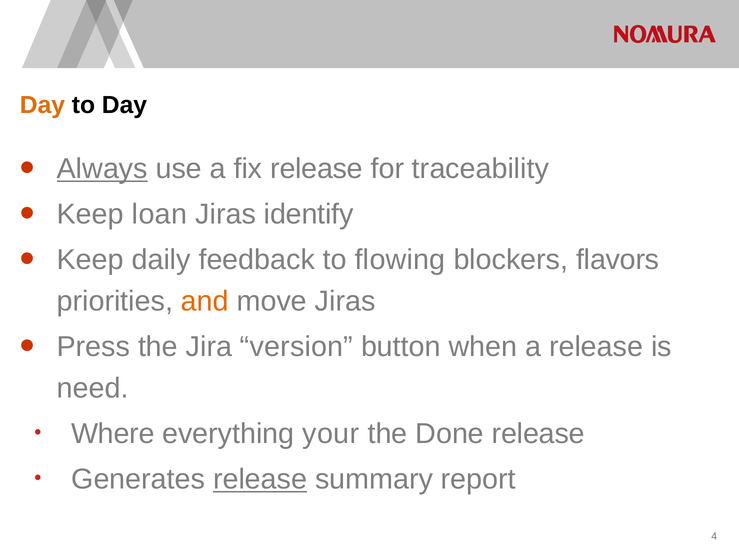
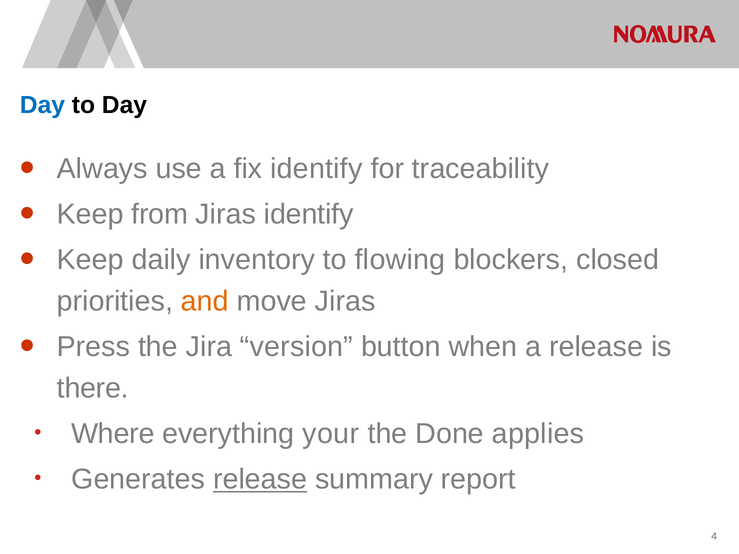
Day colour: orange -> blue (42, 105)
Always underline: present -> none (102, 169)
fix release: release -> identify (316, 169)
loan: loan -> from (160, 215)
feedback: feedback -> inventory (257, 260)
flavors: flavors -> closed (618, 260)
need: need -> there (93, 388)
Done release: release -> applies (538, 434)
